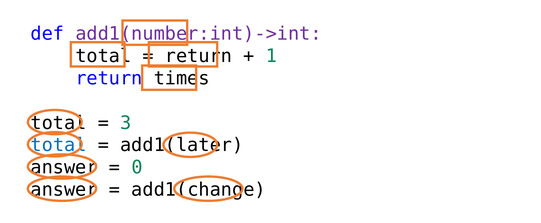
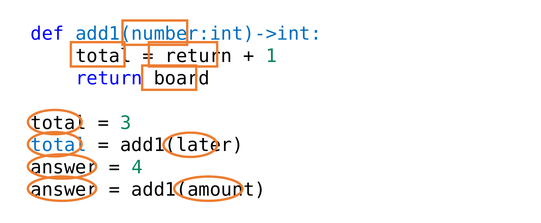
add1(number:int)->int colour: purple -> blue (198, 34)
times: times -> board (182, 78)
0: 0 -> 4 (137, 168)
add1(change: add1(change -> add1(amount (199, 190)
